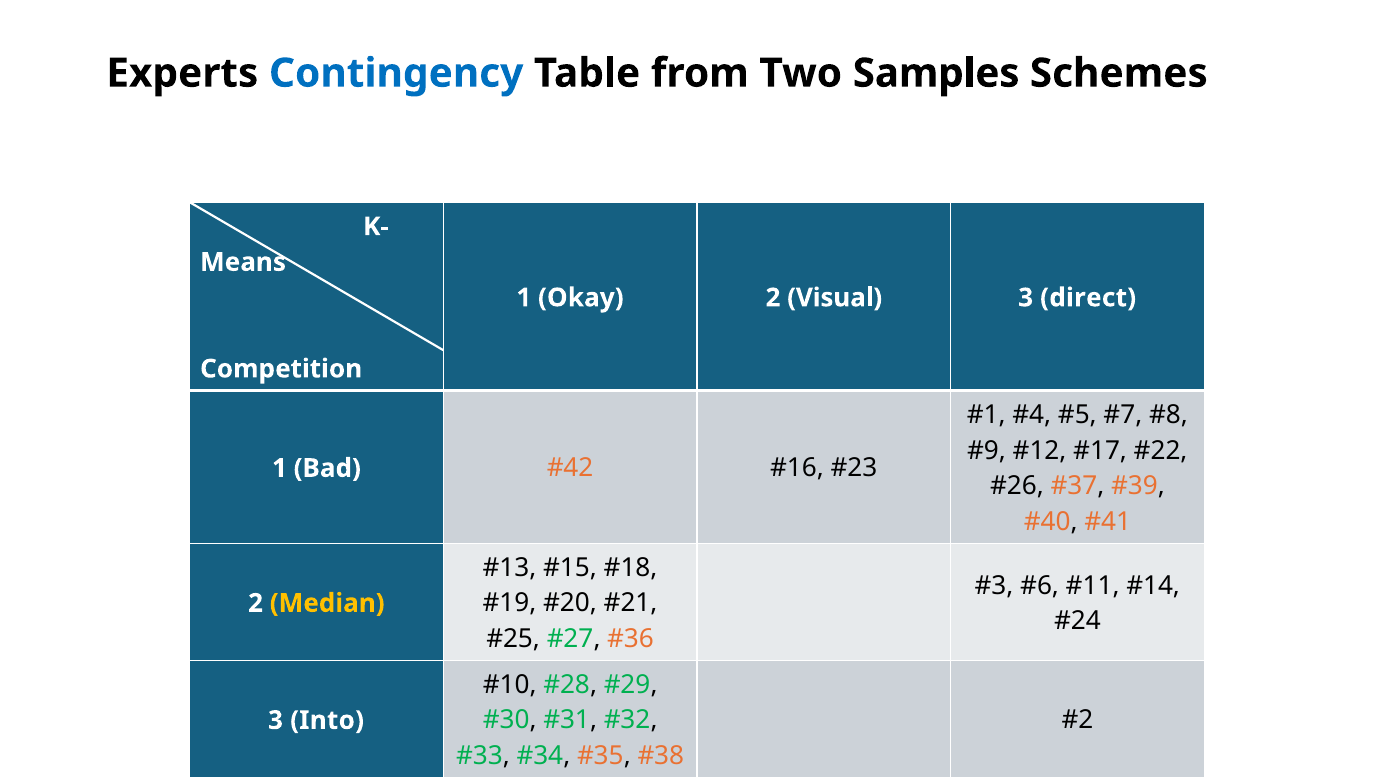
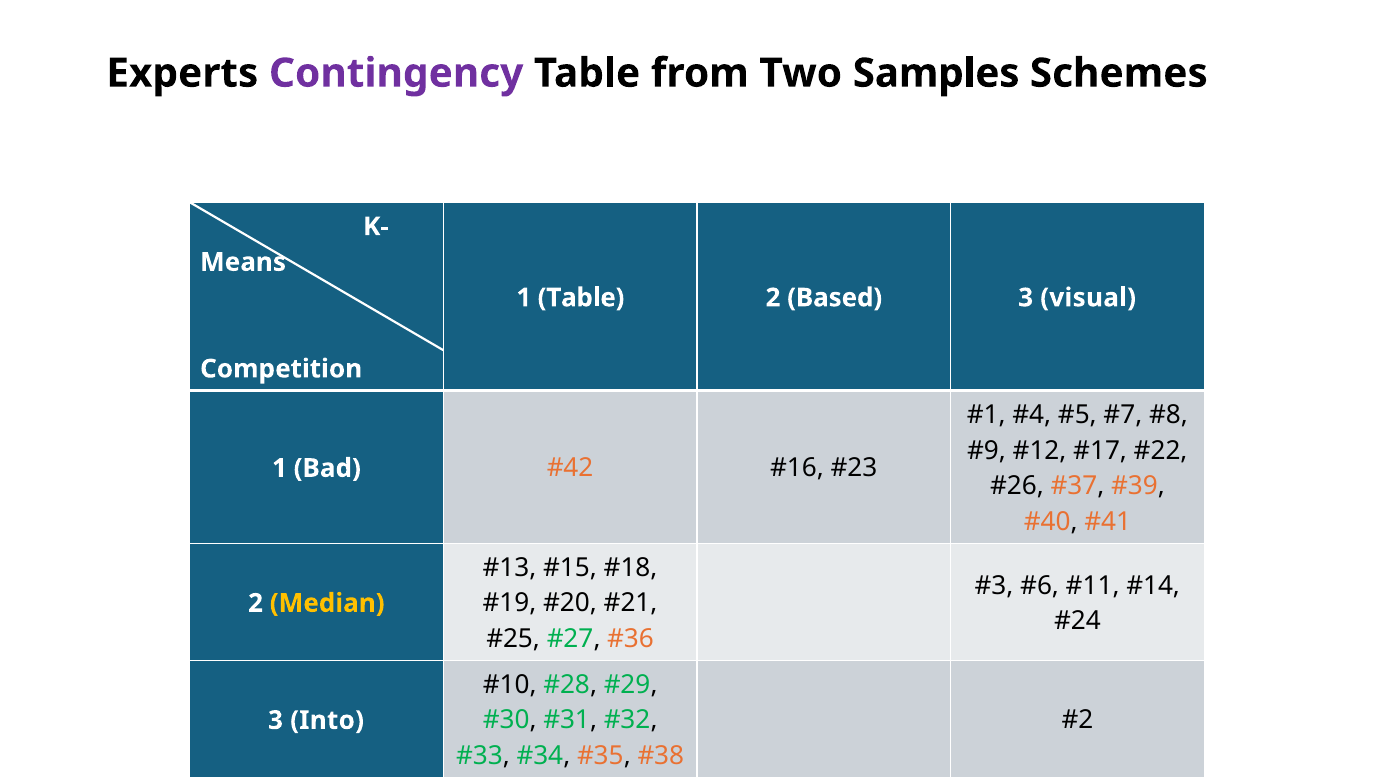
Contingency colour: blue -> purple (396, 73)
1 Okay: Okay -> Table (581, 298)
Visual: Visual -> Based (835, 298)
direct: direct -> visual (1088, 298)
